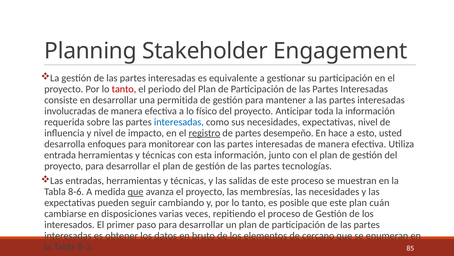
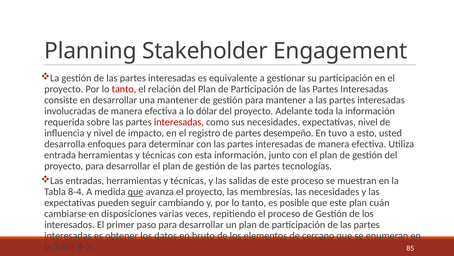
periodo: periodo -> relación (164, 89)
una permitida: permitida -> mantener (178, 100)
físico: físico -> dólar (207, 111)
Anticipar: Anticipar -> Adelante (294, 111)
interesadas colour: blue -> red (179, 122)
registro underline: present -> none (204, 133)
hace: hace -> tuvo (338, 133)
monitorear: monitorear -> determinar (172, 144)
8-6: 8-6 -> 8-4 (76, 191)
